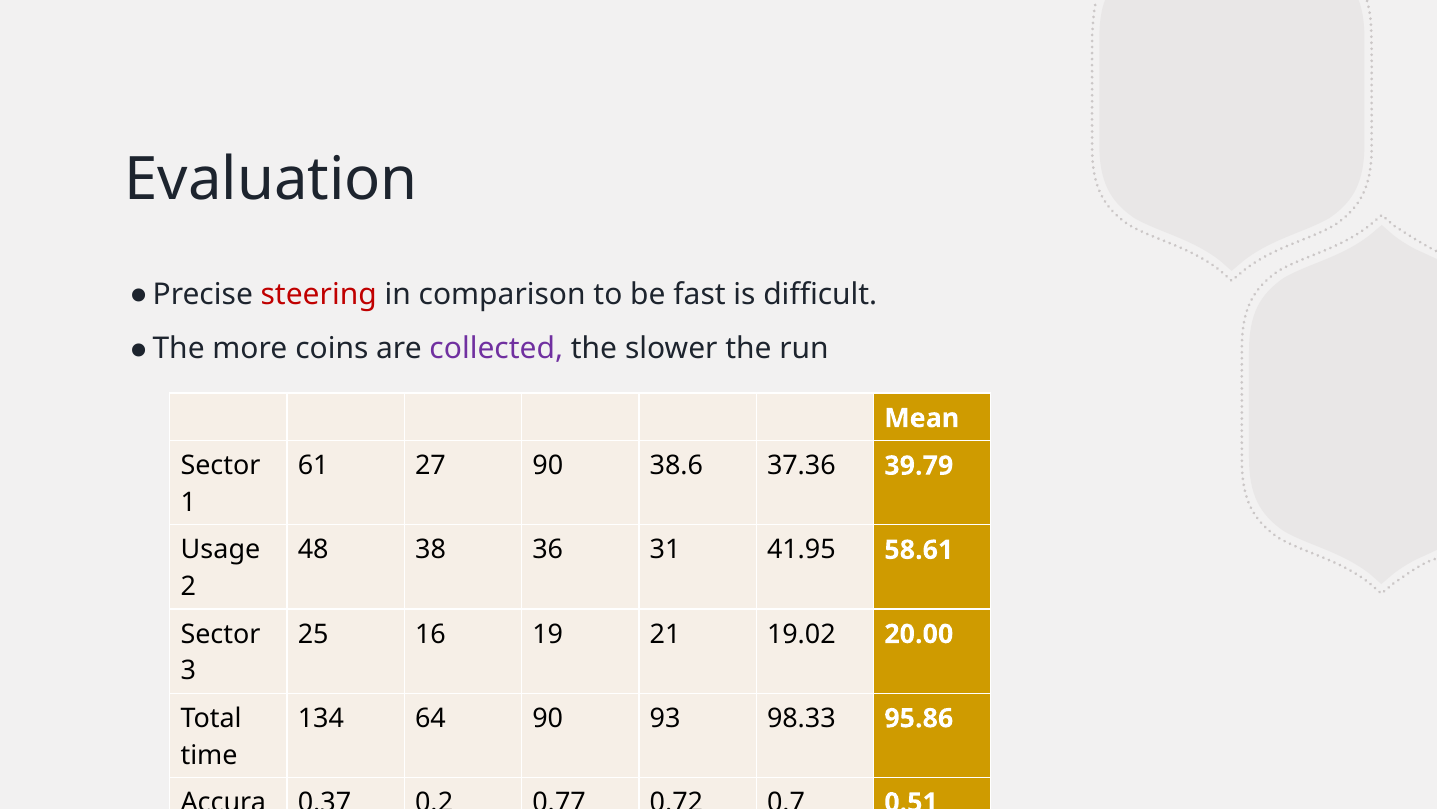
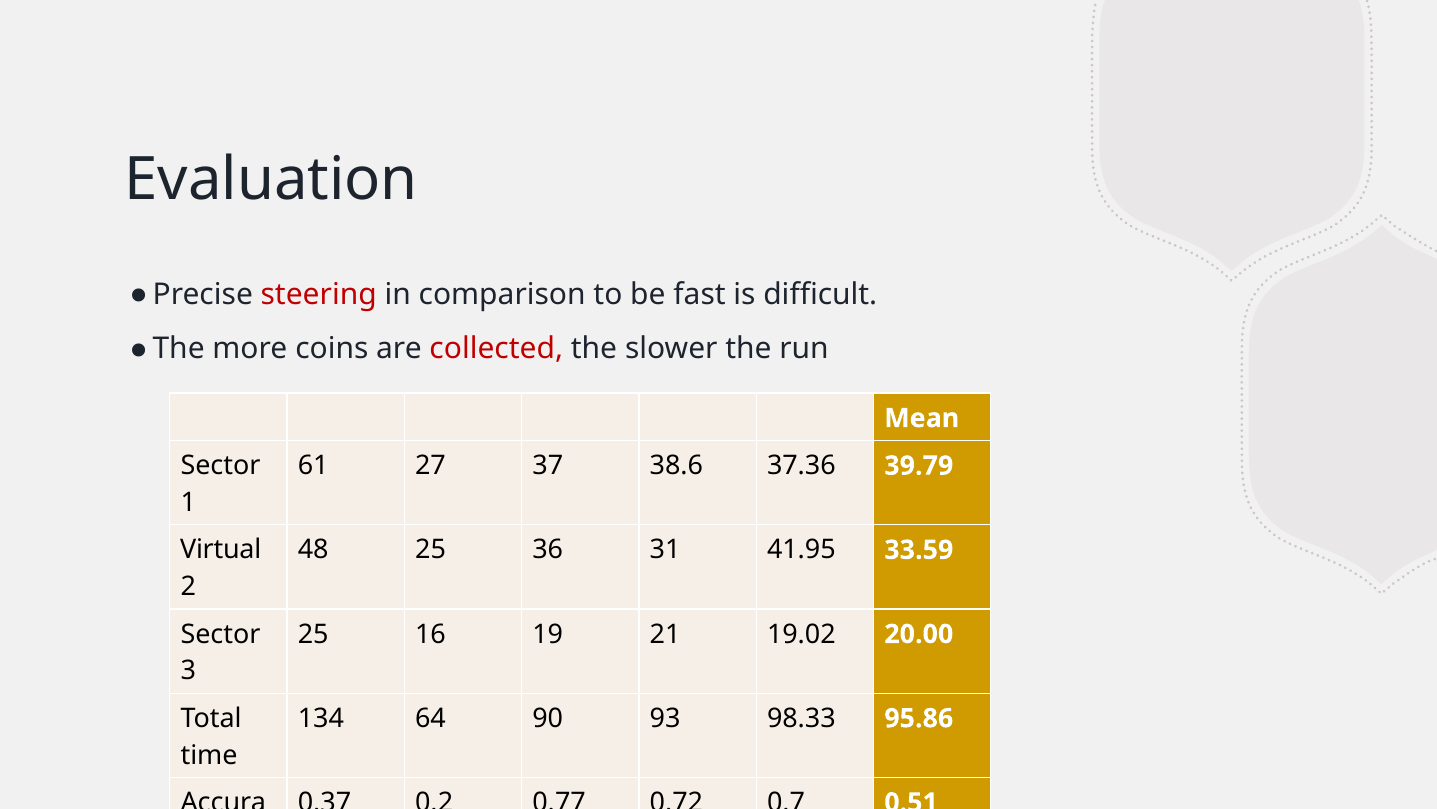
collected colour: purple -> red (496, 348)
27 90: 90 -> 37 (548, 465)
Usage: Usage -> Virtual (221, 550)
48 38: 38 -> 25 (431, 550)
58.61: 58.61 -> 33.59 (919, 550)
